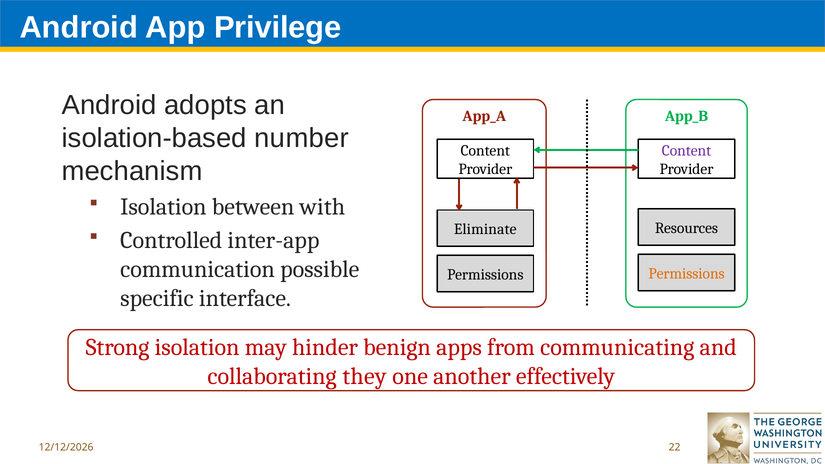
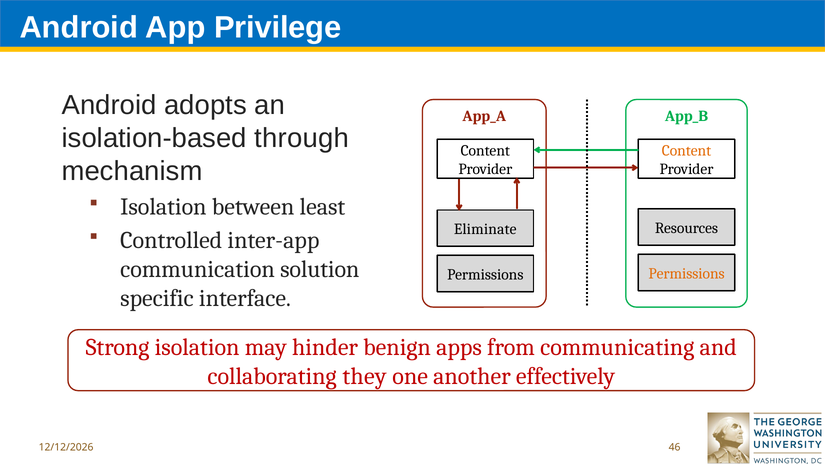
number: number -> through (302, 138)
Content colour: purple -> orange (686, 151)
with: with -> least (322, 207)
possible: possible -> solution (320, 269)
22: 22 -> 46 (675, 447)
